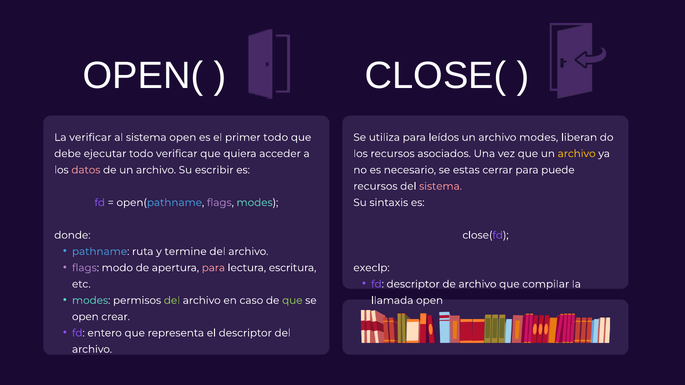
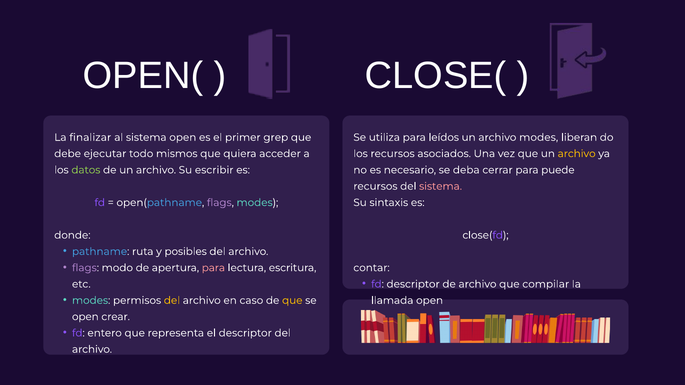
La verificar: verificar -> finalizar (90, 137)
primer todo: todo -> grep (276, 137)
todo verificar: verificar -> mismos (177, 154)
datos colour: pink -> light green (86, 170)
estas: estas -> deba (466, 170)
termine: termine -> posibles (186, 252)
execlp: execlp -> contar (371, 268)
del colour: light green -> yellow (172, 301)
que colour: light green -> yellow (292, 301)
